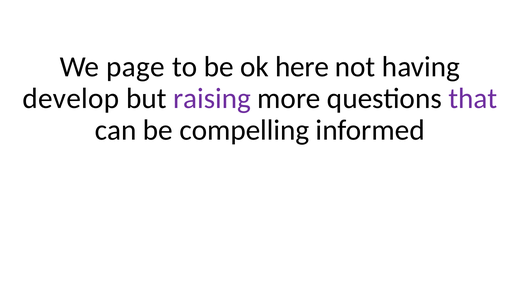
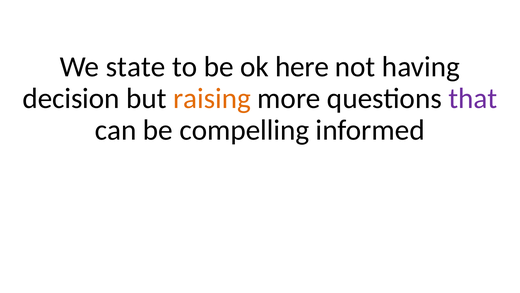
page: page -> state (136, 67)
develop: develop -> decision (71, 98)
raising colour: purple -> orange (212, 98)
